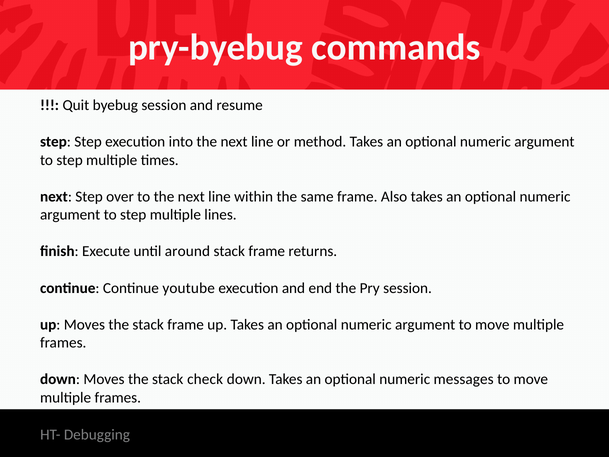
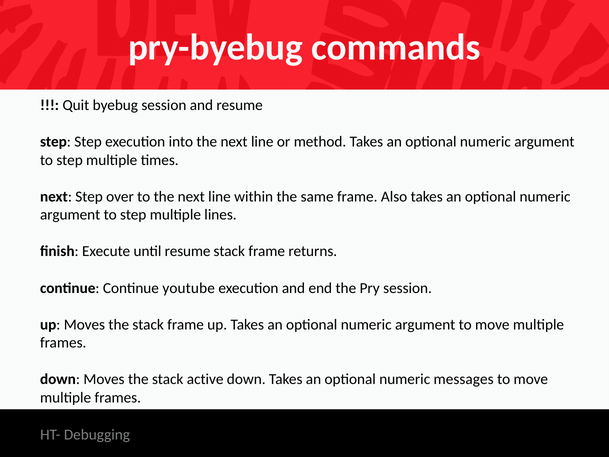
until around: around -> resume (188, 251)
check: check -> active (205, 379)
